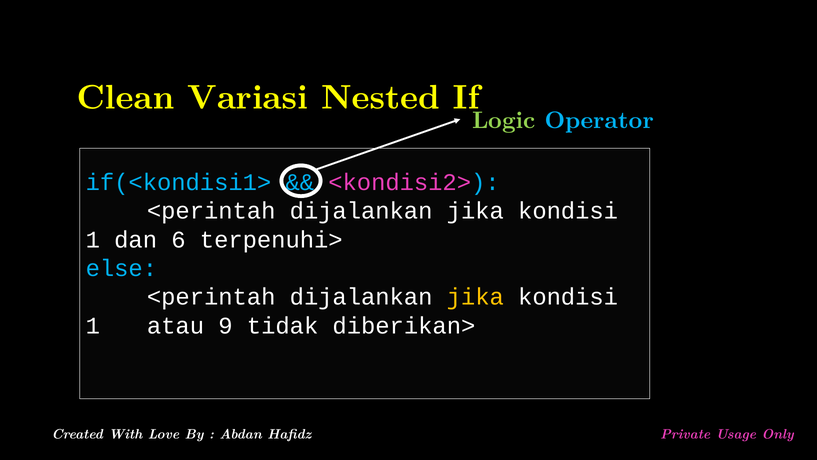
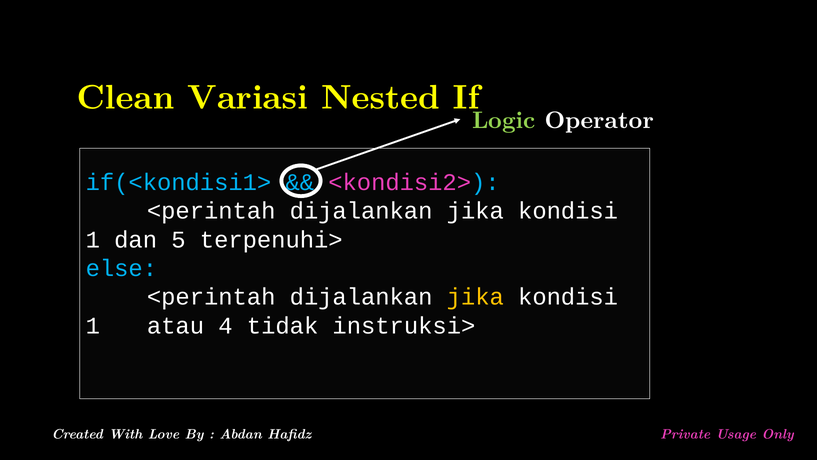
Operator colour: light blue -> white (599, 120)
6: 6 -> 5 (178, 240)
9: 9 -> 4 (225, 325)
diberikan>: diberikan> -> instruksi> (404, 325)
